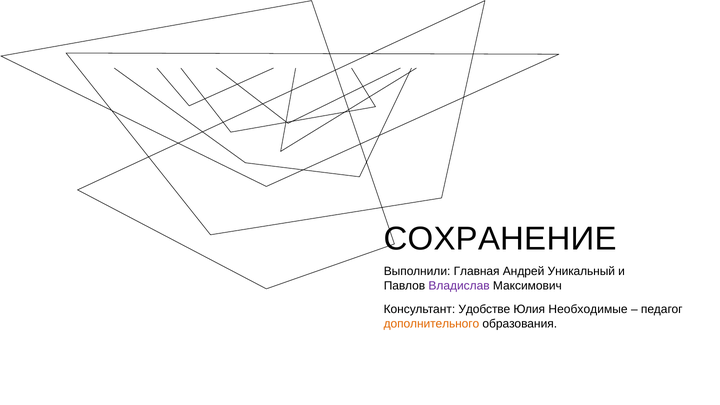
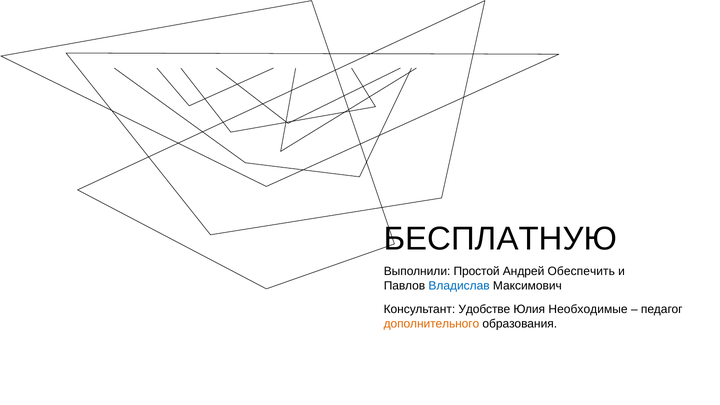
СОХРАНЕНИЕ: СОХРАНЕНИЕ -> БЕСПЛАТНУЮ (500, 239)
Главная: Главная -> Простой (477, 271)
Уникальный: Уникальный -> Обеспечить (581, 271)
Владислав colour: purple -> blue (459, 286)
